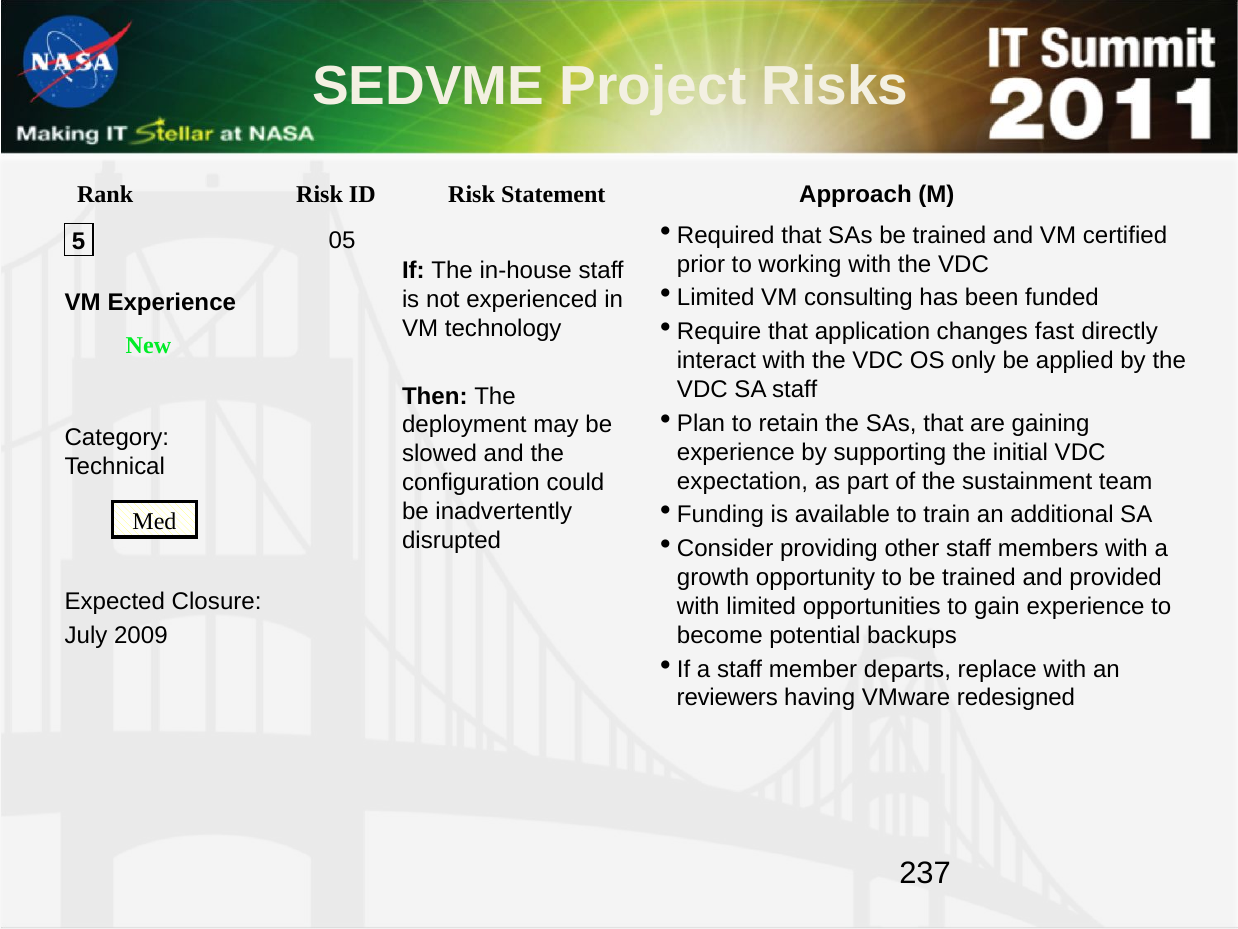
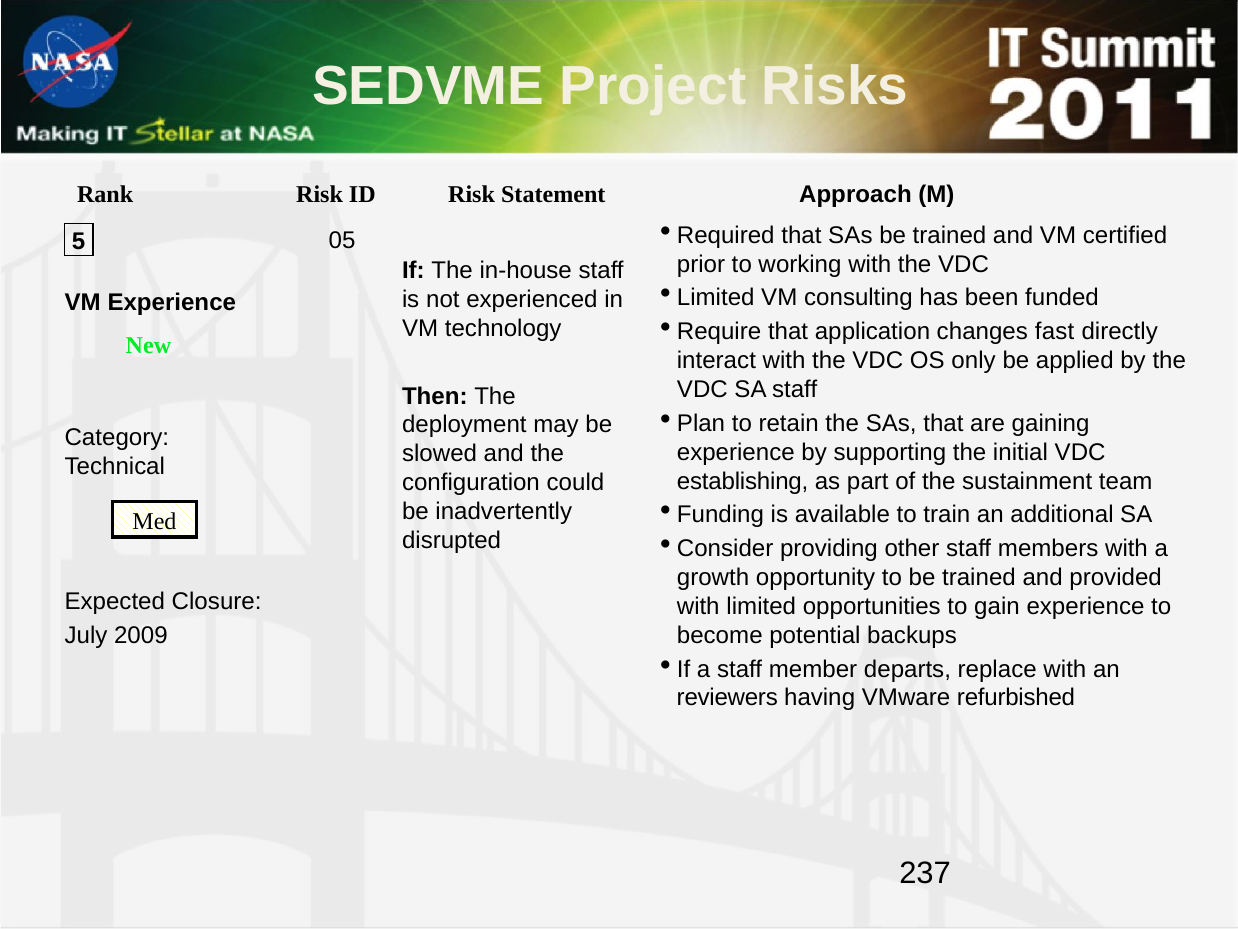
expectation: expectation -> establishing (743, 481)
redesigned: redesigned -> refurbished (1016, 698)
